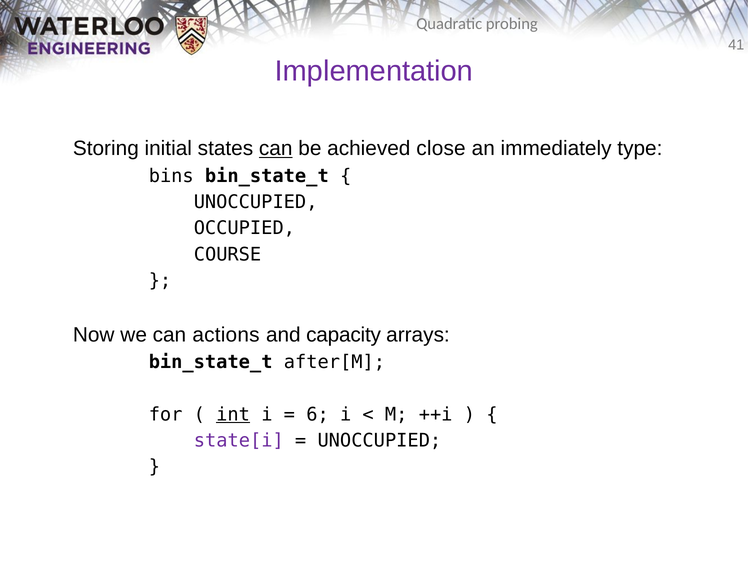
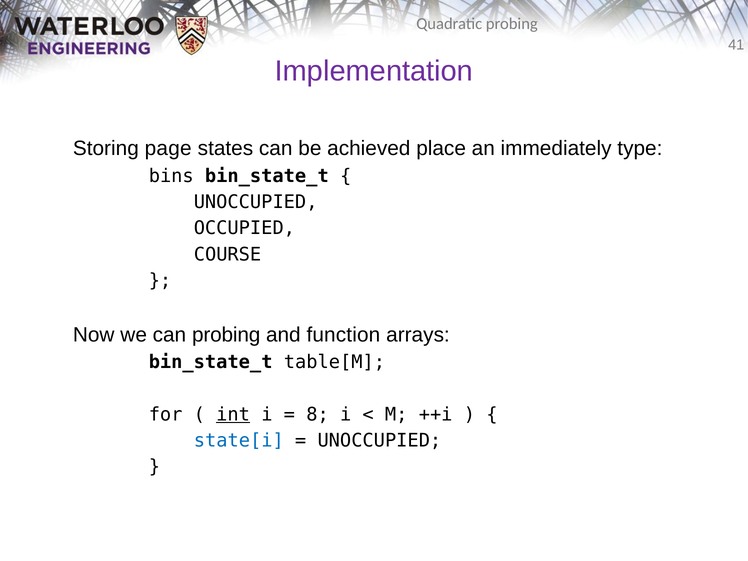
initial: initial -> page (168, 149)
can underline: present -> none (276, 149)
close: close -> place (441, 149)
can actions: actions -> probing (226, 335)
capacity: capacity -> function (343, 335)
after[M: after[M -> table[M (334, 362)
6: 6 -> 8 (318, 414)
state[i colour: purple -> blue (239, 441)
